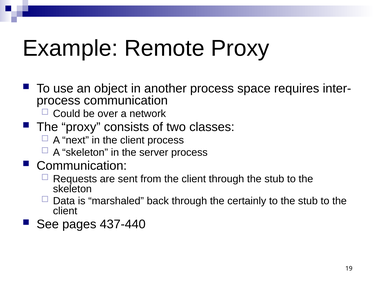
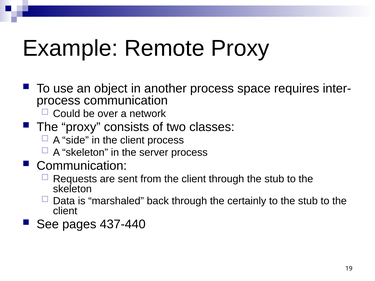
next: next -> side (75, 140)
